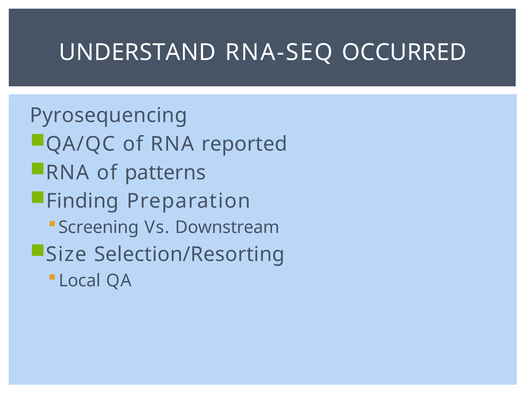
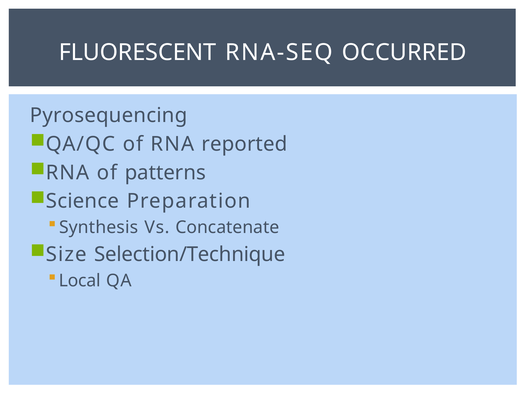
UNDERSTAND: UNDERSTAND -> FLUORESCENT (137, 52)
Finding: Finding -> Science (82, 201)
Screening: Screening -> Synthesis (99, 227)
Downstream: Downstream -> Concatenate (227, 227)
Selection/Resorting: Selection/Resorting -> Selection/Technique (190, 254)
